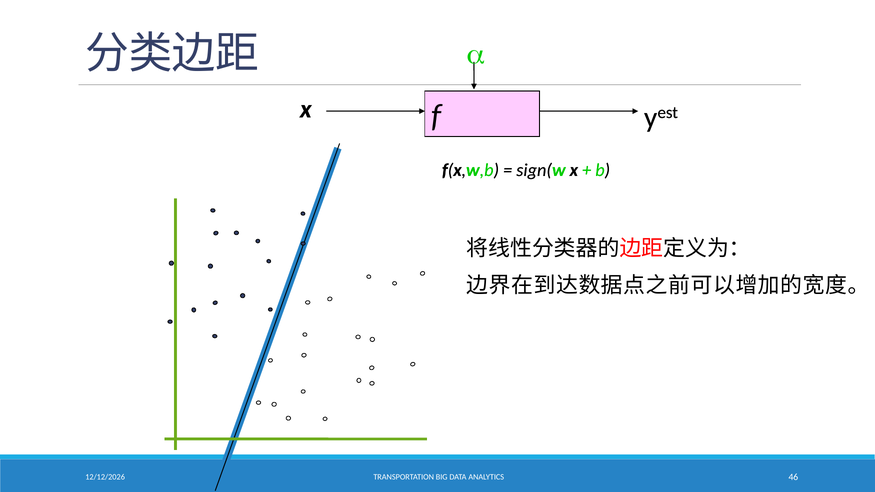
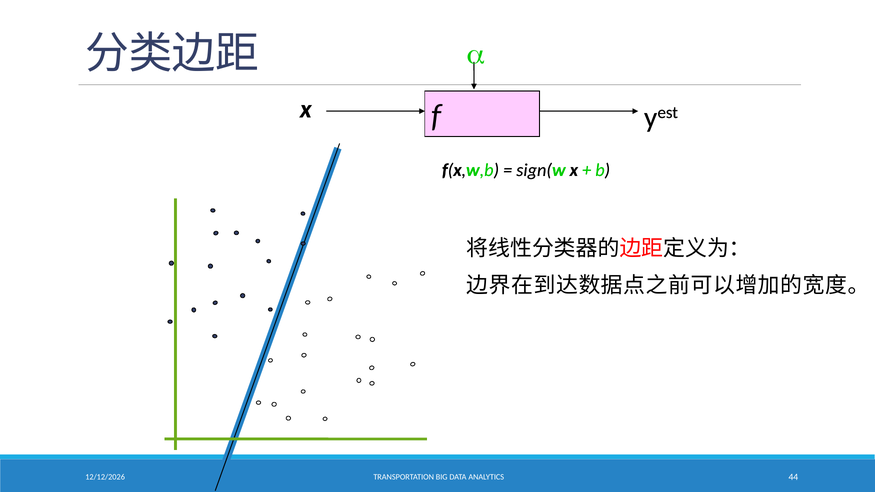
46: 46 -> 44 (793, 477)
